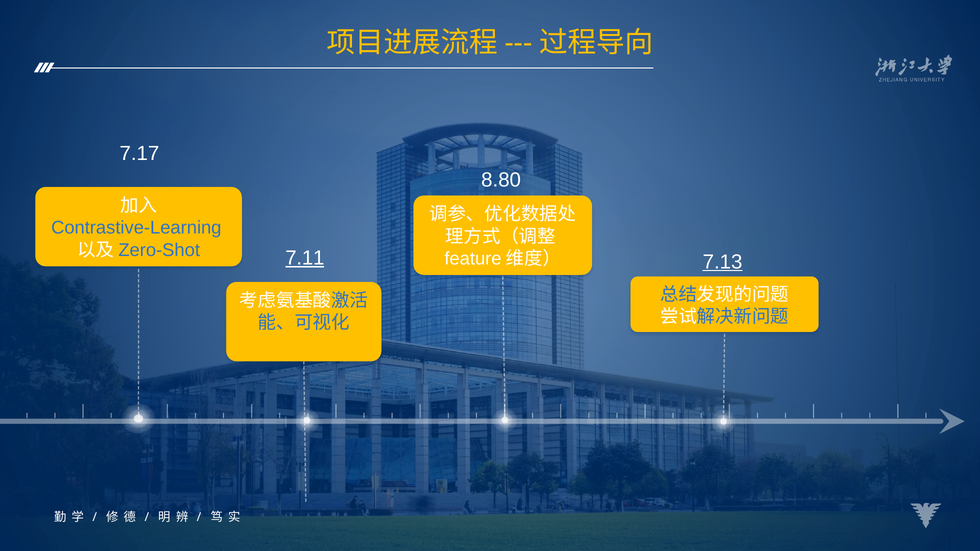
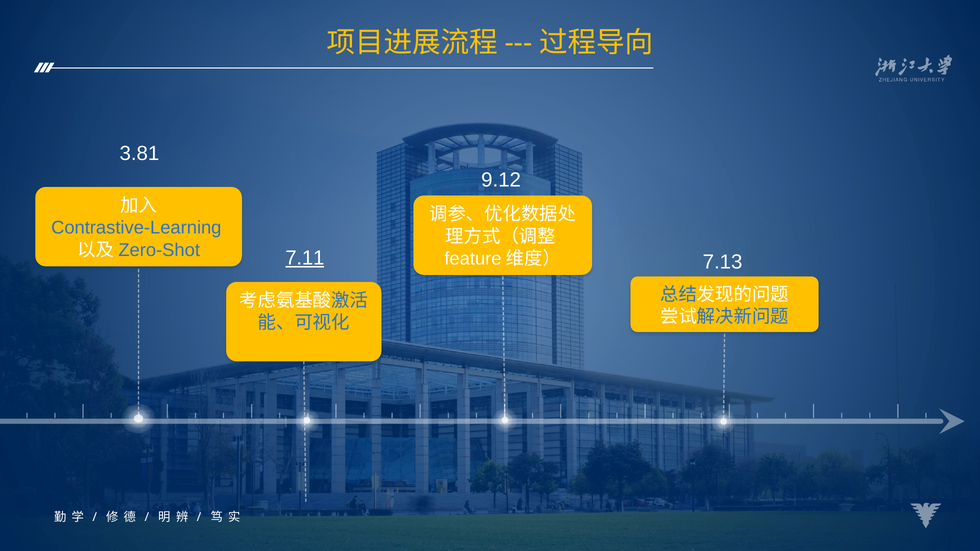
7.17: 7.17 -> 3.81 (139, 153)
8.80: 8.80 -> 9.12 (501, 180)
7.13 underline: present -> none (723, 262)
